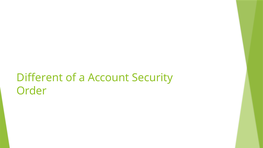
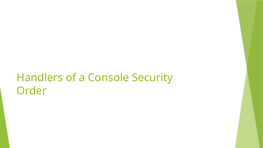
Different: Different -> Handlers (40, 78)
Account: Account -> Console (108, 78)
